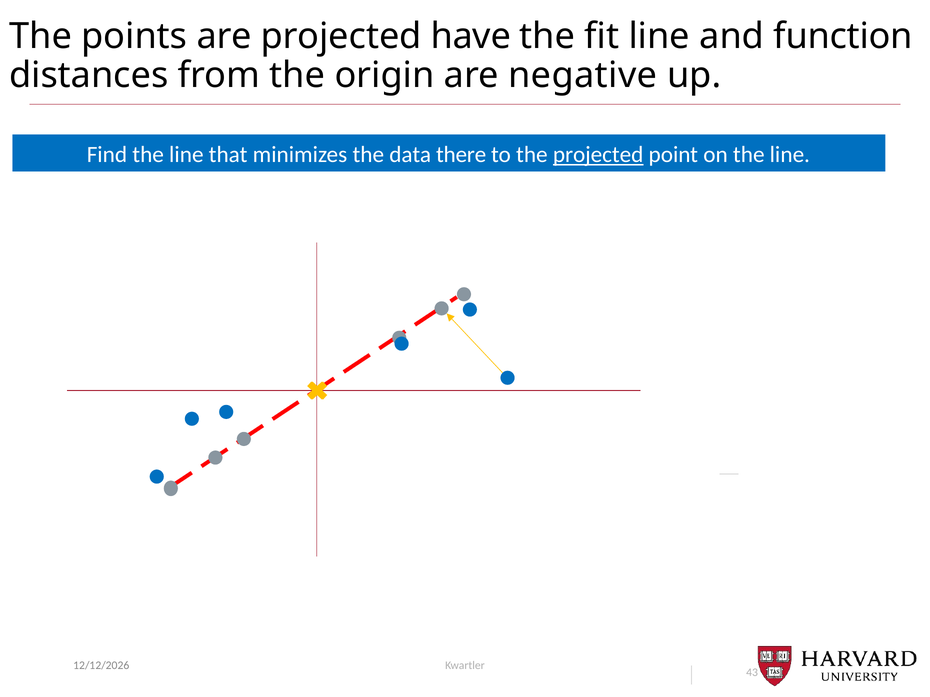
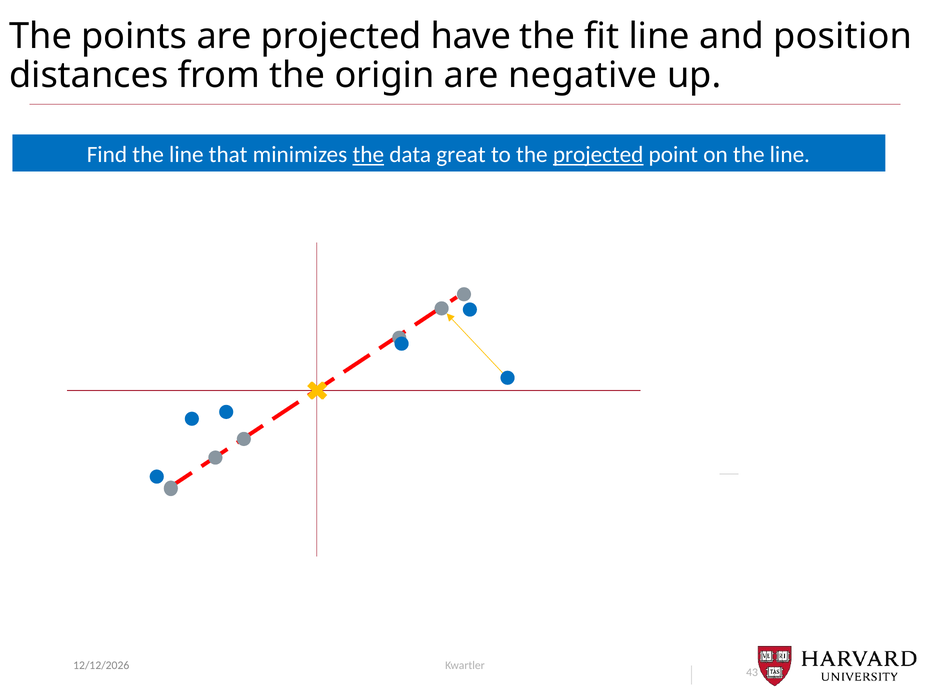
function: function -> position (843, 36)
the underline: none -> present (368, 155)
there: there -> great (461, 155)
